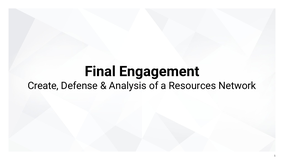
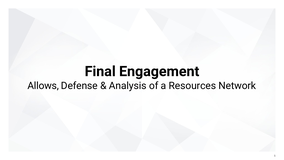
Create: Create -> Allows (43, 86)
